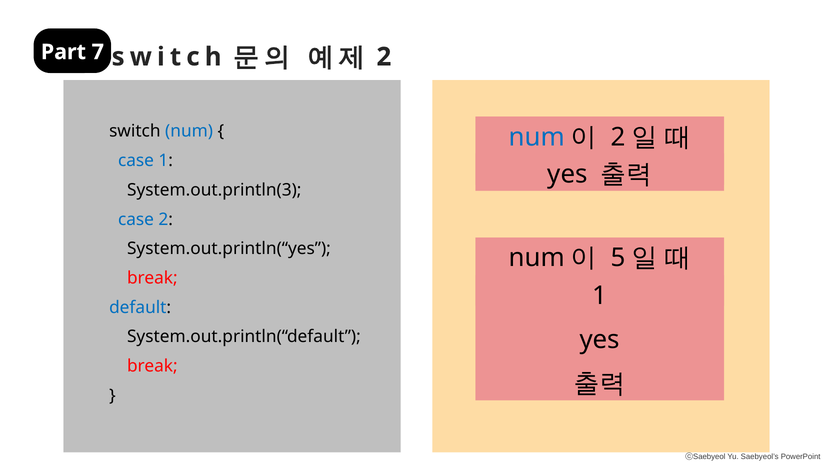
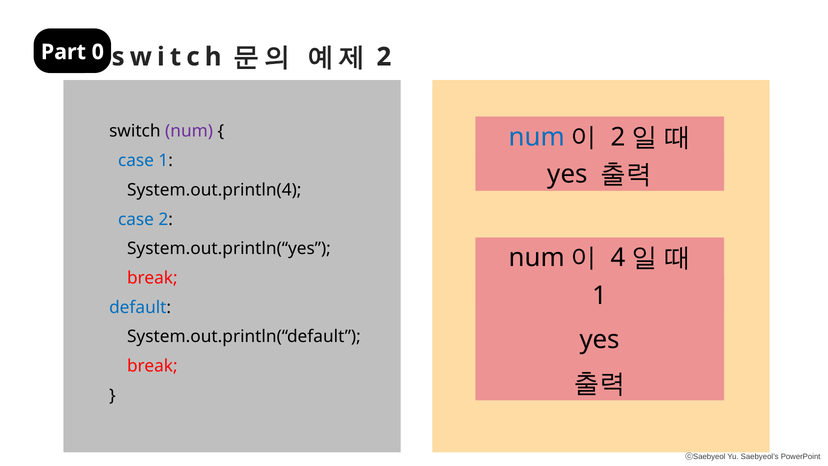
7: 7 -> 0 (98, 52)
num colour: blue -> purple (189, 131)
System.out.println(3: System.out.println(3 -> System.out.println(4 (214, 190)
5: 5 -> 4 (618, 258)
